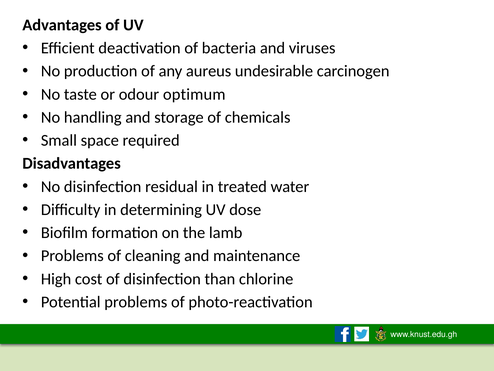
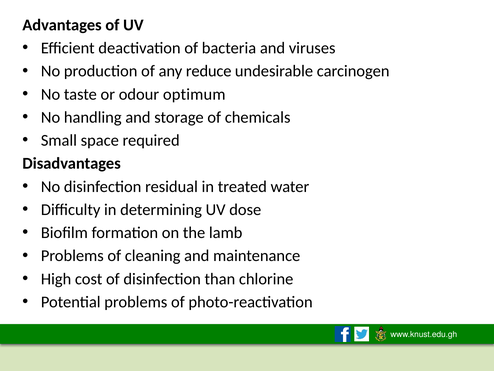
aureus: aureus -> reduce (209, 71)
